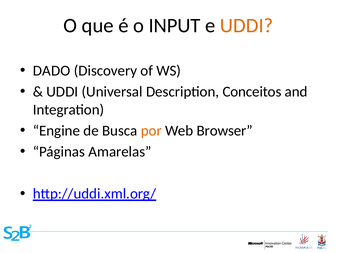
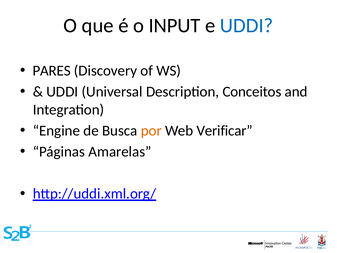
UDDI colour: orange -> blue (247, 26)
DADO: DADO -> PARES (52, 71)
Browser: Browser -> Verificar (225, 131)
